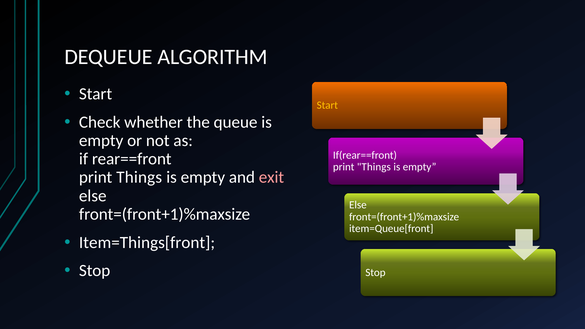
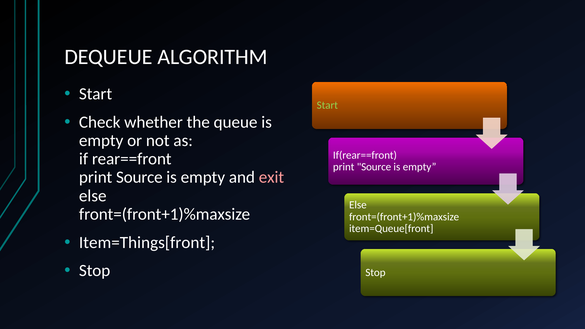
Start colour: yellow -> light green (327, 105)
Things: Things -> Source (374, 167)
Things: Things -> Source (139, 177)
